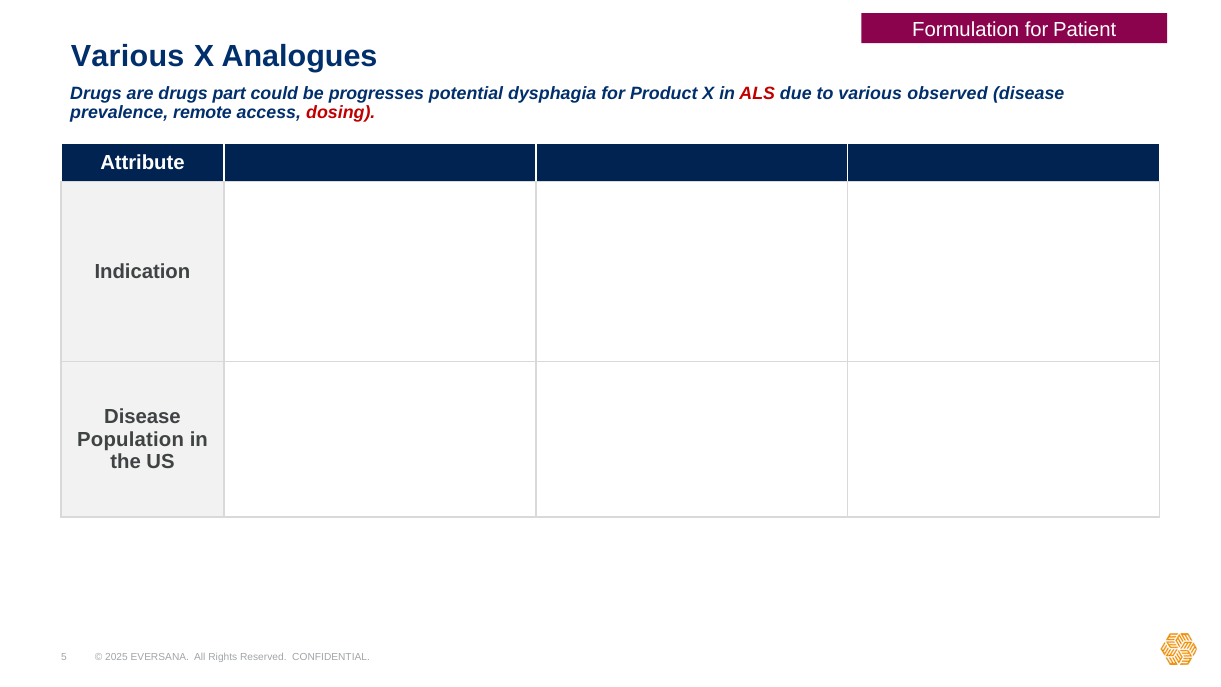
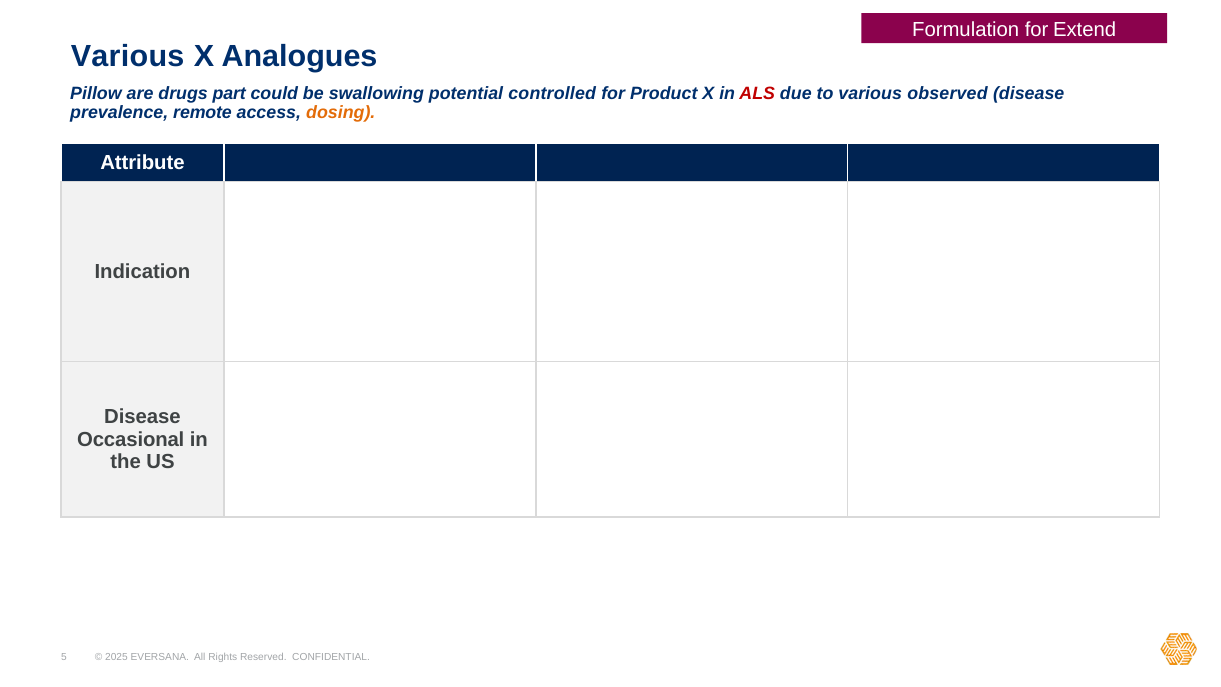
Patient: Patient -> Extend (1085, 30)
Drugs: Drugs -> Pillow (96, 94)
progresses: progresses -> swallowing (376, 94)
dysphagia: dysphagia -> controlled (552, 94)
dosing colour: red -> orange (341, 113)
Population: Population -> Occasional (131, 439)
